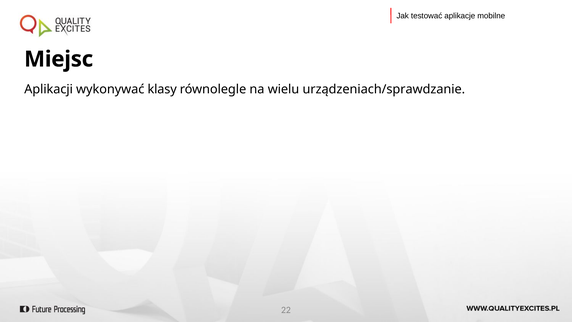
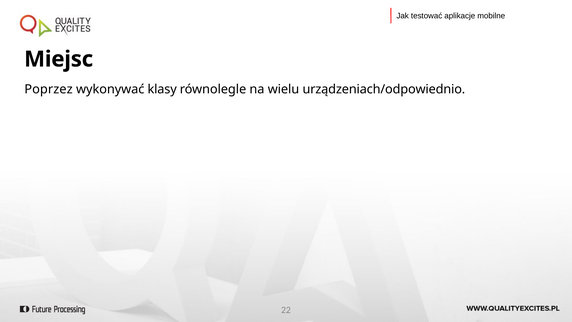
Aplikacji: Aplikacji -> Poprzez (49, 89)
urządzeniach/sprawdzanie: urządzeniach/sprawdzanie -> urządzeniach/odpowiednio (384, 89)
